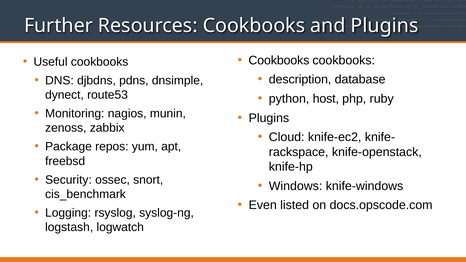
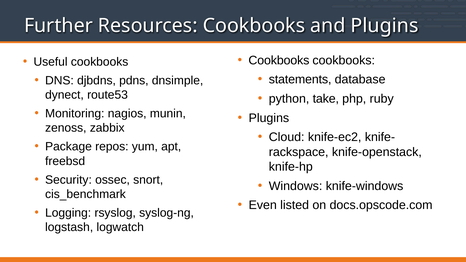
description: description -> statements (300, 80)
host: host -> take (326, 99)
